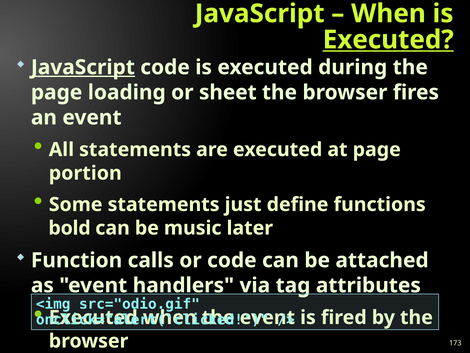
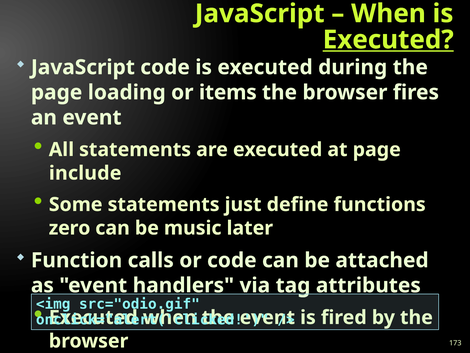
JavaScript underline: present -> none (83, 67)
sheet: sheet -> items (228, 92)
portion: portion -> include (85, 173)
bold: bold -> zero (70, 228)
